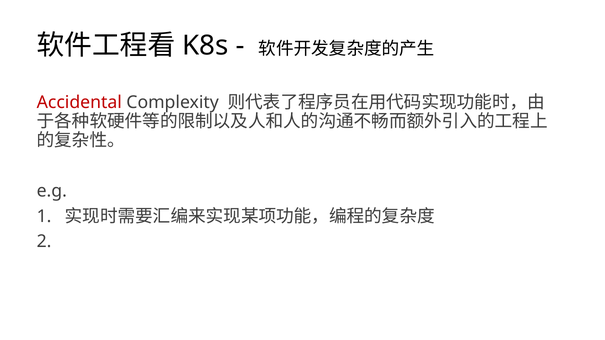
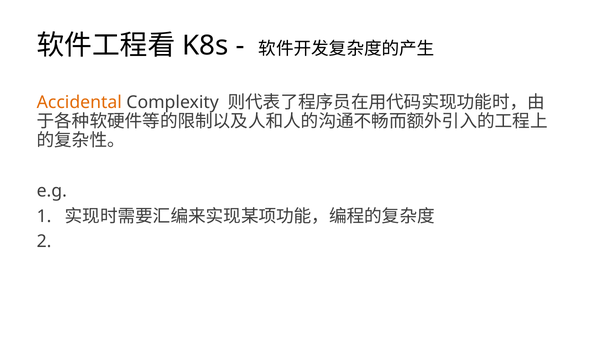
Accidental colour: red -> orange (79, 102)
